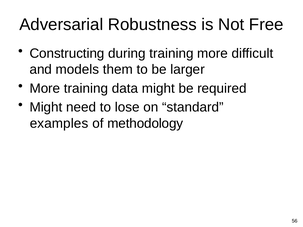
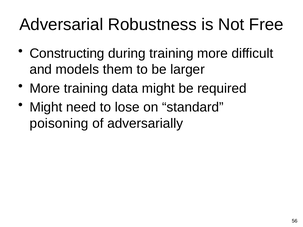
examples: examples -> poisoning (59, 124)
methodology: methodology -> adversarially (145, 124)
